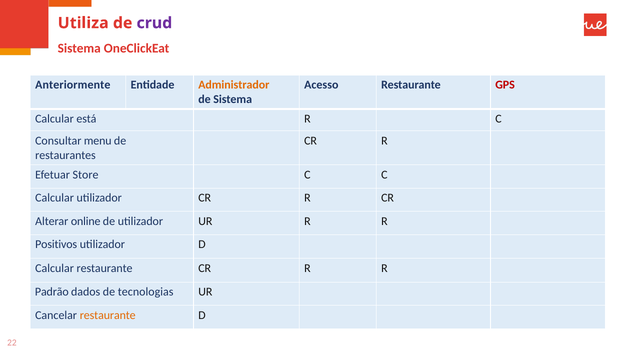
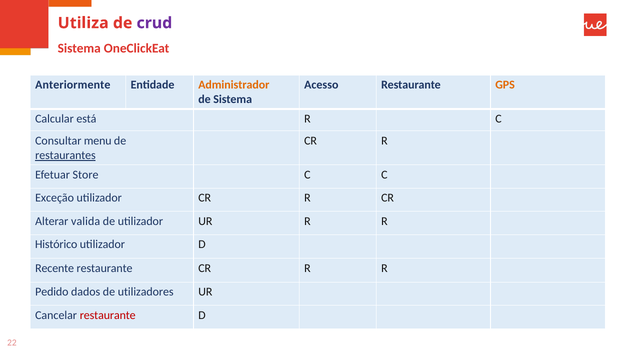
GPS colour: red -> orange (505, 85)
restaurantes underline: none -> present (65, 155)
Calcular: Calcular -> Exceção (55, 198)
online: online -> valida (86, 221)
Positivos: Positivos -> Histórico (56, 244)
Calcular: Calcular -> Recente (55, 268)
Padrão: Padrão -> Pedido (52, 292)
tecnologias: tecnologias -> utilizadores (146, 292)
restaurante colour: orange -> red (108, 315)
